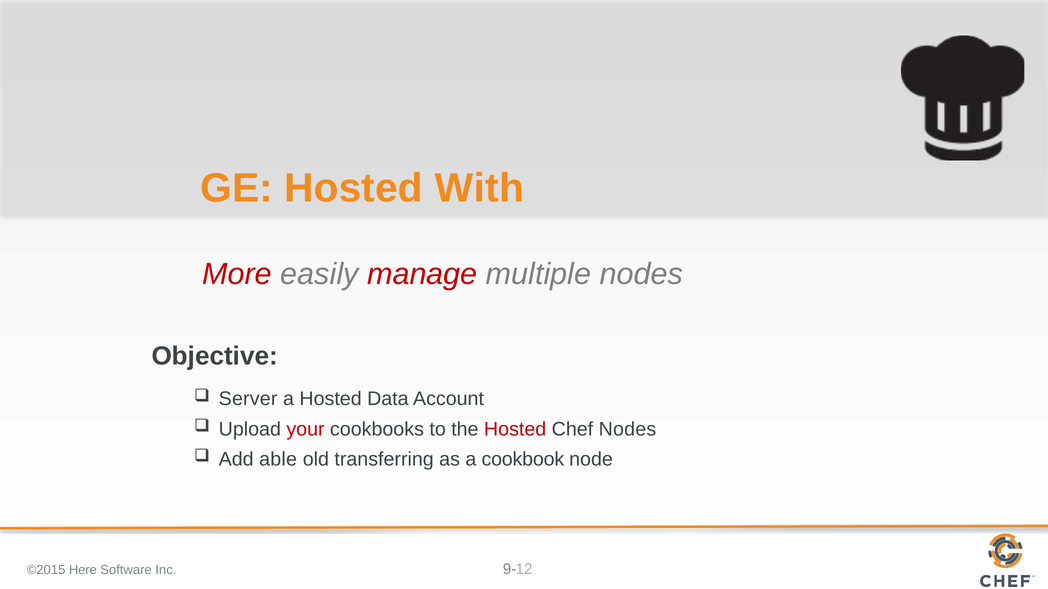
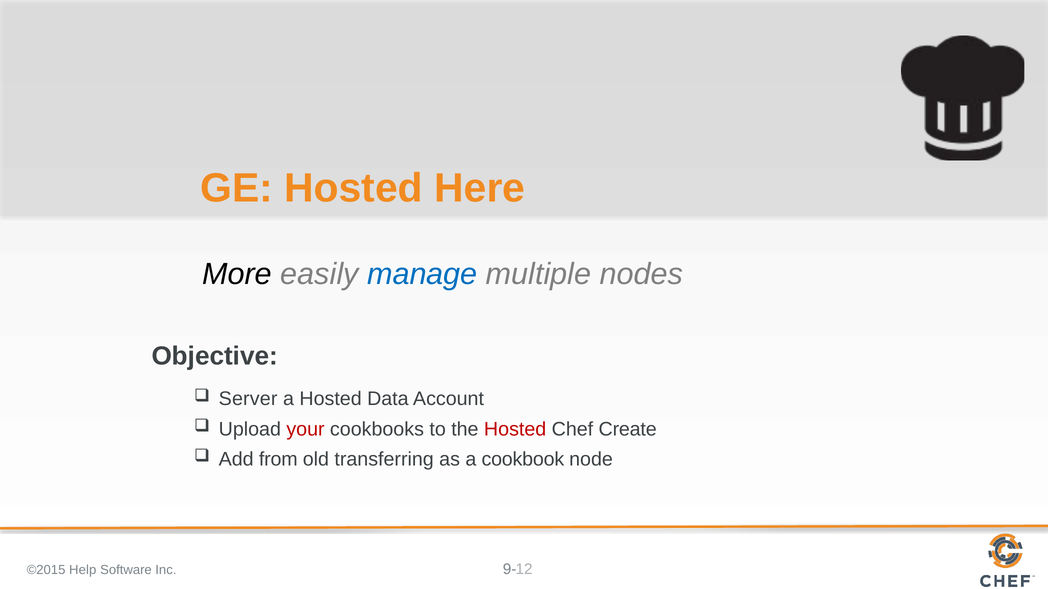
With: With -> Here (480, 189)
More colour: red -> black (237, 275)
manage colour: red -> blue (422, 275)
Chef Nodes: Nodes -> Create (628, 429)
able: able -> from (278, 460)
Here: Here -> Help (83, 570)
